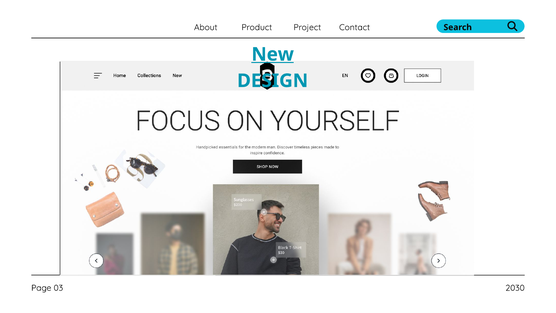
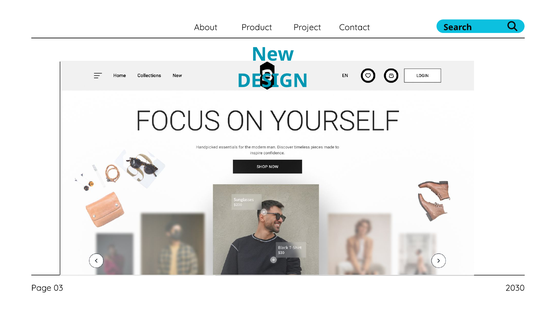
New underline: present -> none (273, 54)
